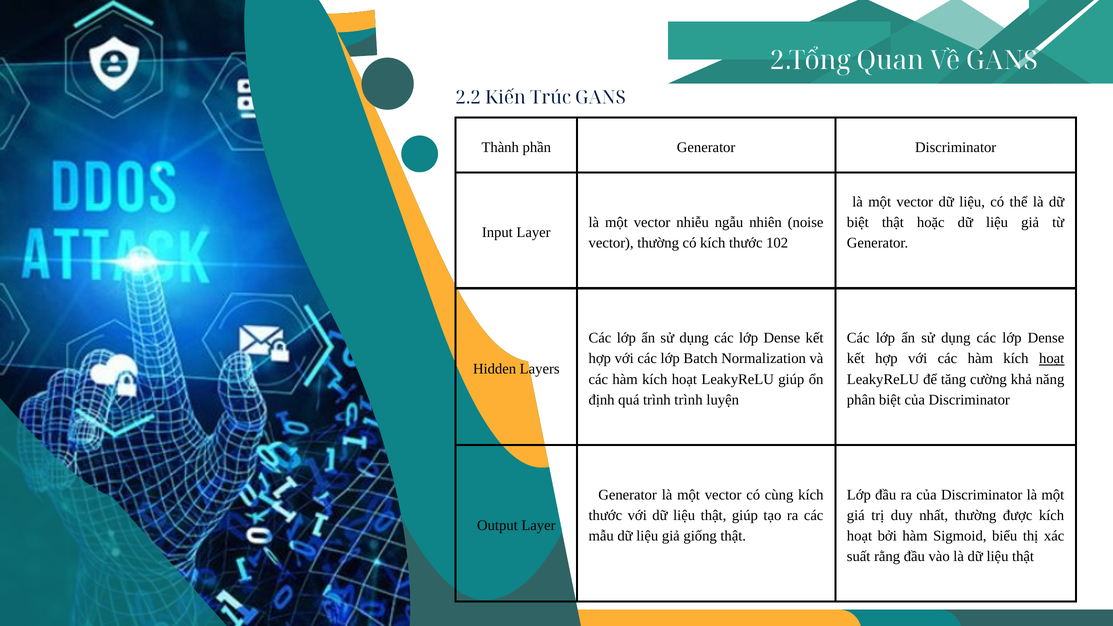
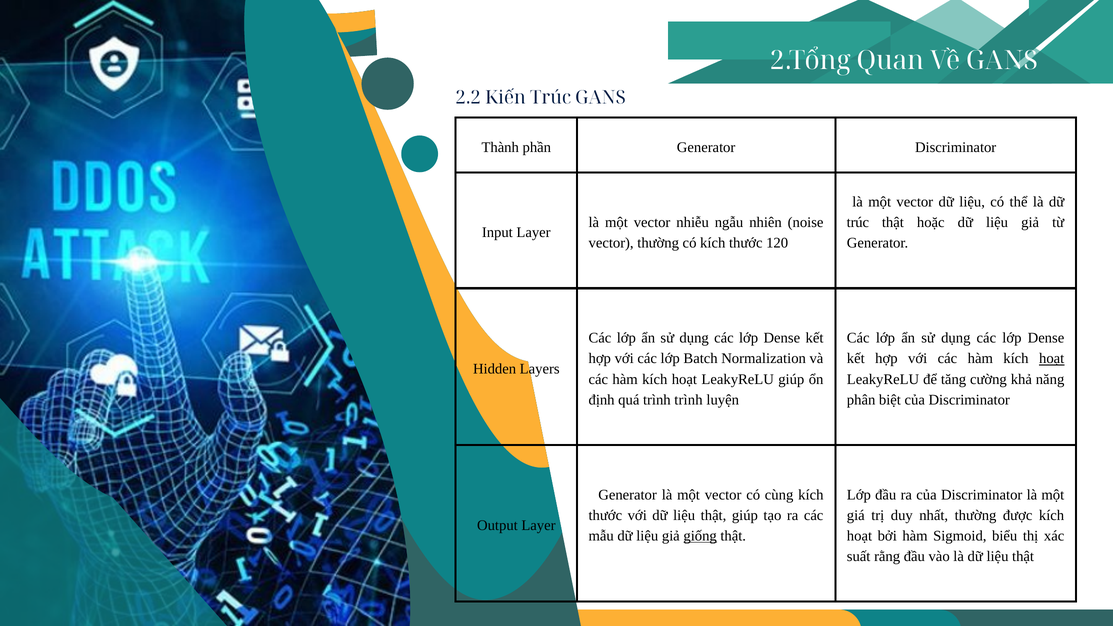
biệt: biệt -> trúc (858, 222)
102: 102 -> 120 (777, 243)
giống underline: none -> present (700, 536)
